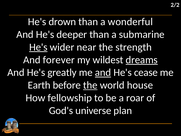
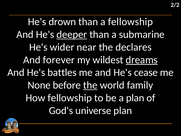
a wonderful: wonderful -> fellowship (130, 22)
deeper underline: none -> present (72, 34)
He's underline: present -> none (38, 47)
strength: strength -> declares (134, 47)
greatly: greatly -> battles (62, 72)
and underline: present -> none (103, 72)
Earth: Earth -> None (39, 85)
house: house -> family (140, 85)
a roar: roar -> plan (135, 98)
